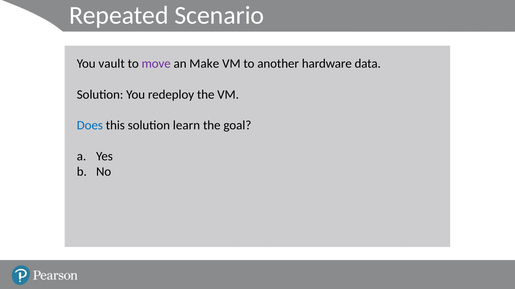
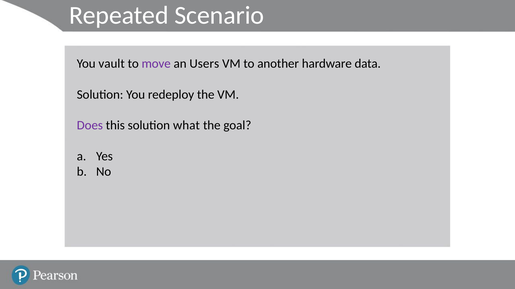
Make: Make -> Users (204, 64)
Does colour: blue -> purple (90, 126)
learn: learn -> what (186, 126)
